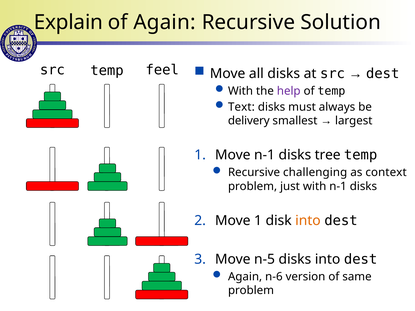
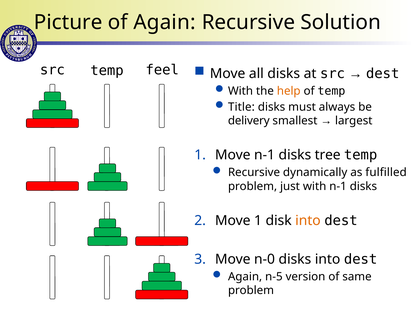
Explain: Explain -> Picture (68, 22)
help colour: purple -> orange (289, 91)
Text: Text -> Title (241, 107)
challenging: challenging -> dynamically (315, 173)
context: context -> fulfilled (386, 173)
n-5: n-5 -> n-0 (265, 259)
n-6: n-6 -> n-5 (274, 277)
